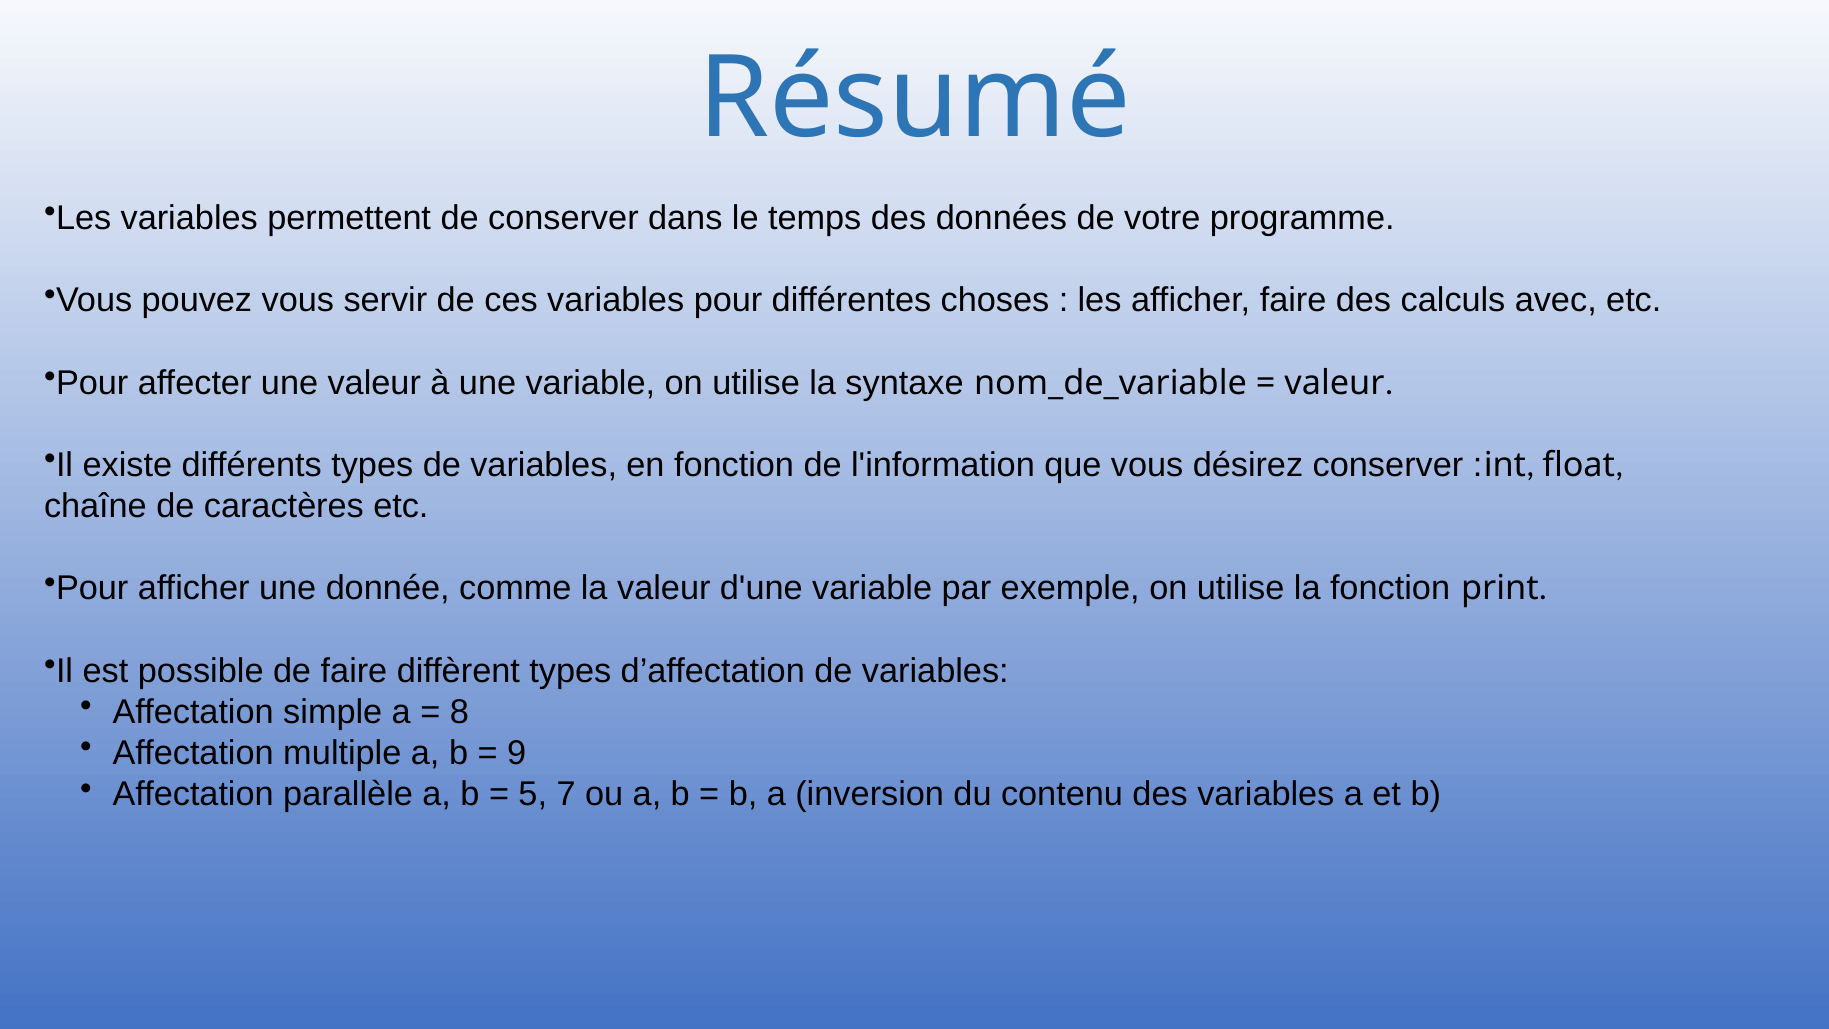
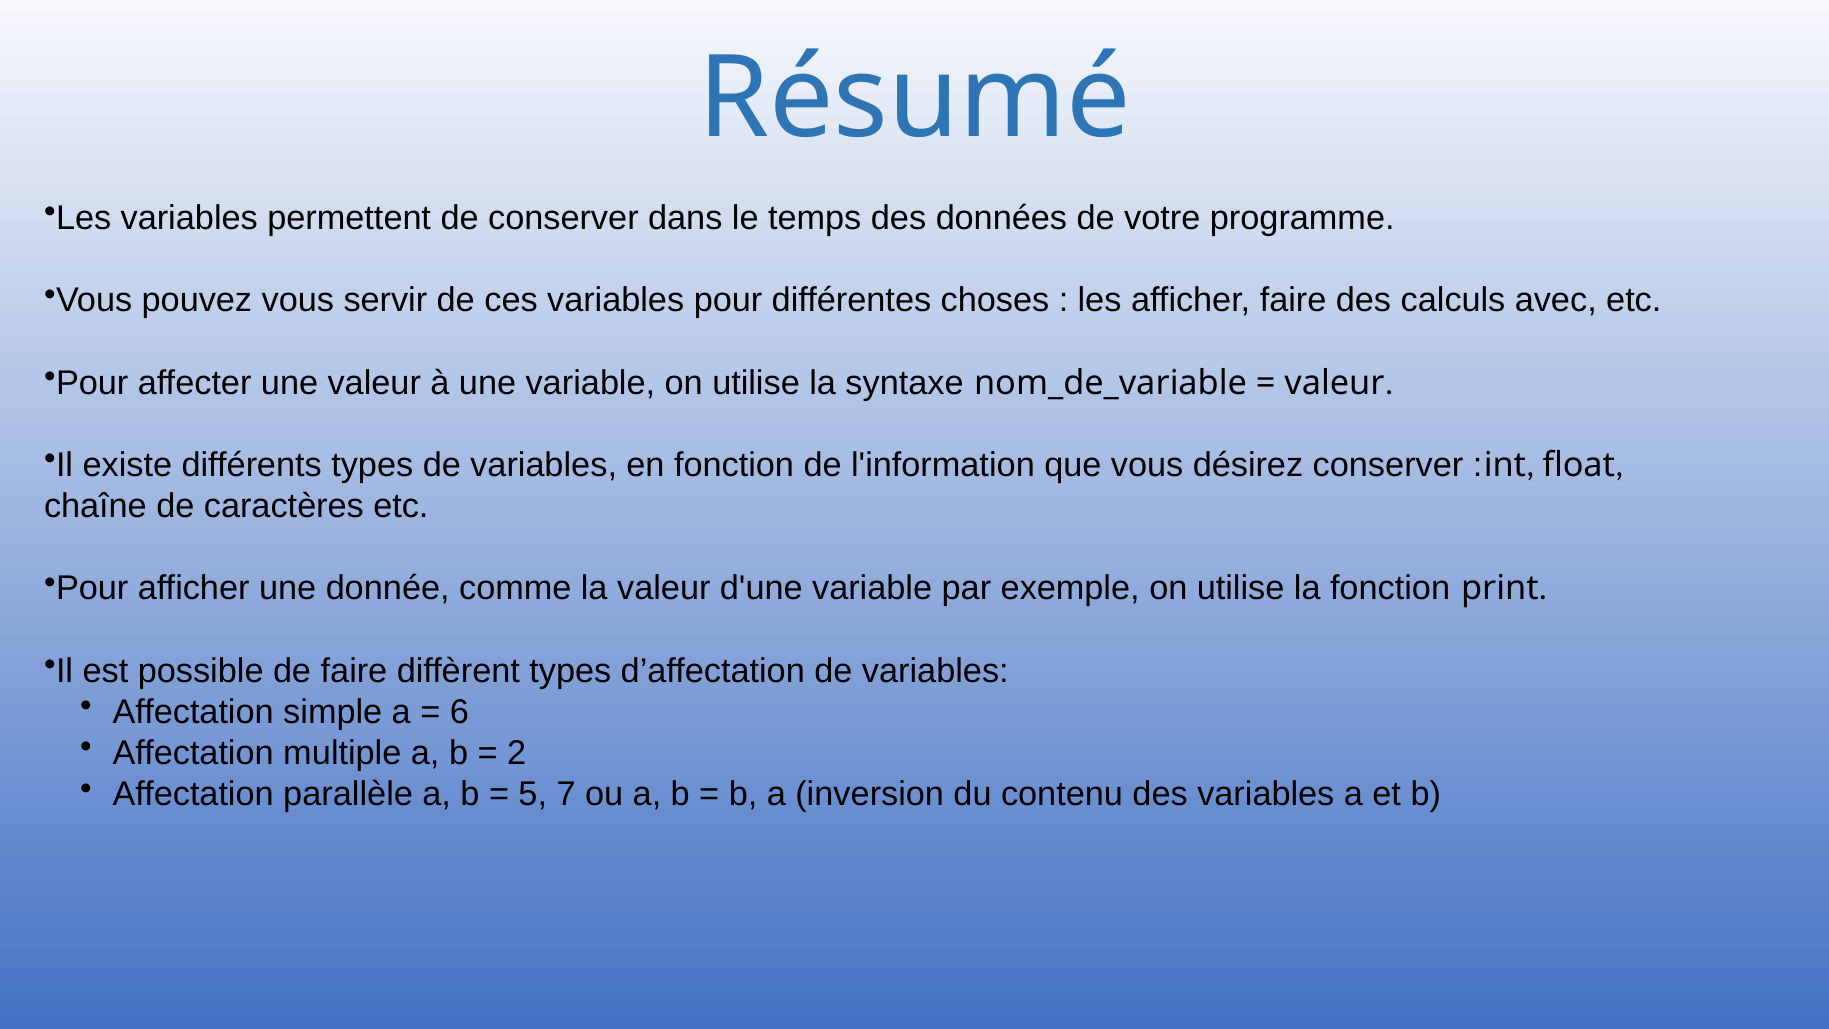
8: 8 -> 6 (459, 712)
9: 9 -> 2 (517, 753)
